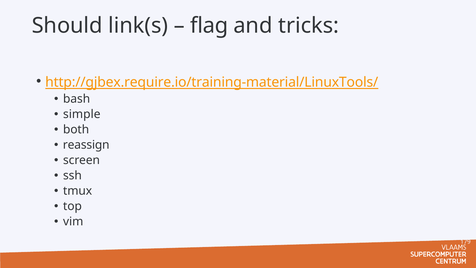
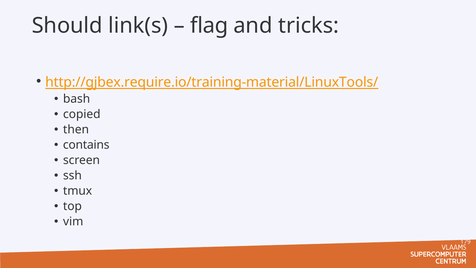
simple: simple -> copied (82, 114)
both: both -> then (76, 130)
reassign: reassign -> contains (86, 145)
